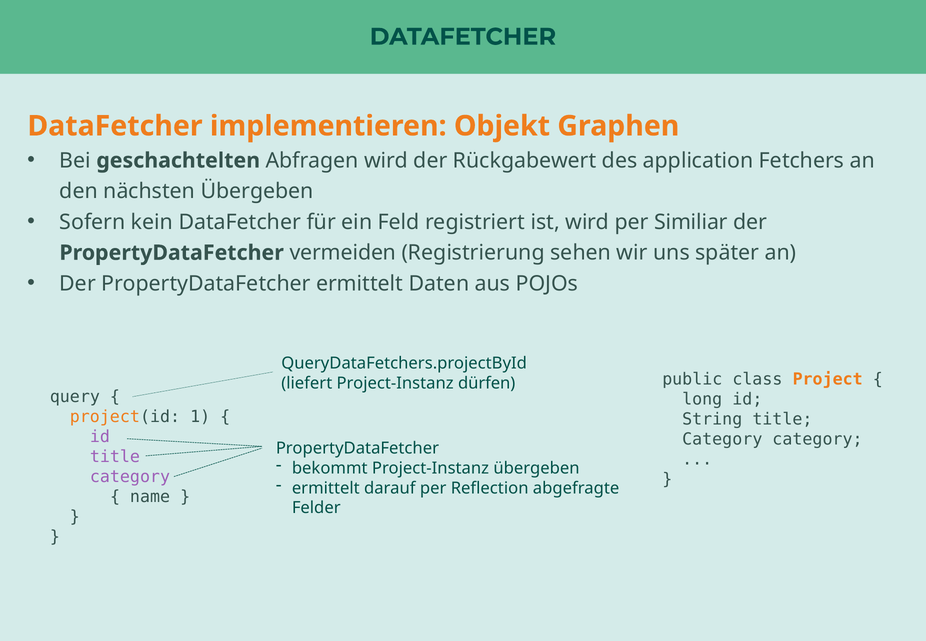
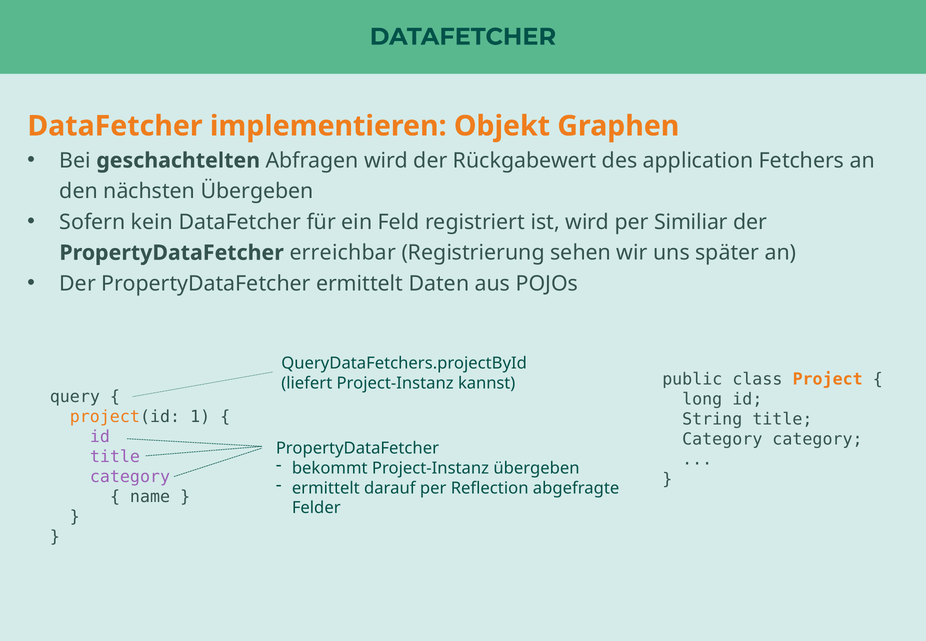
vermeiden: vermeiden -> erreichbar (343, 253)
dürfen: dürfen -> kannst (487, 383)
